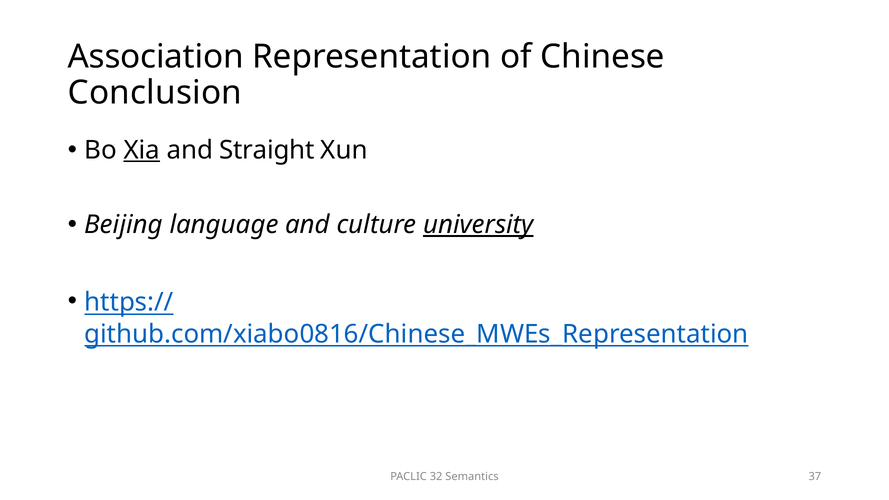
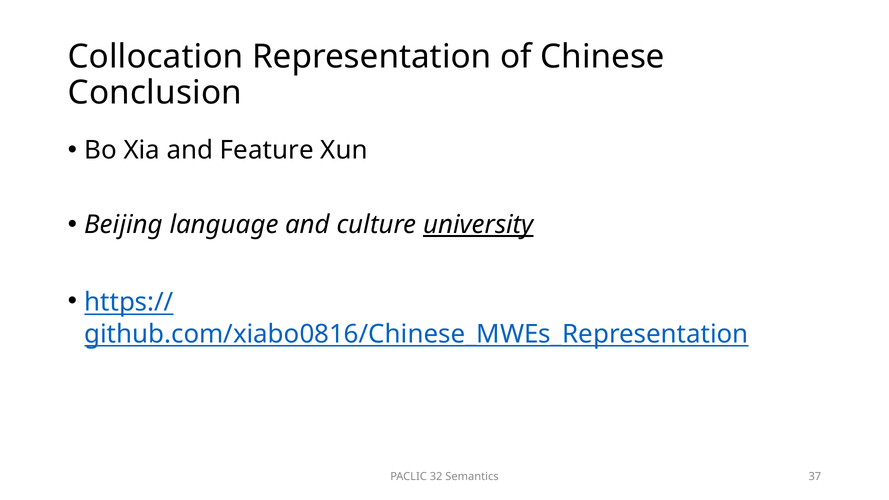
Association: Association -> Collocation (156, 57)
Xia underline: present -> none (142, 150)
Straight: Straight -> Feature (267, 150)
